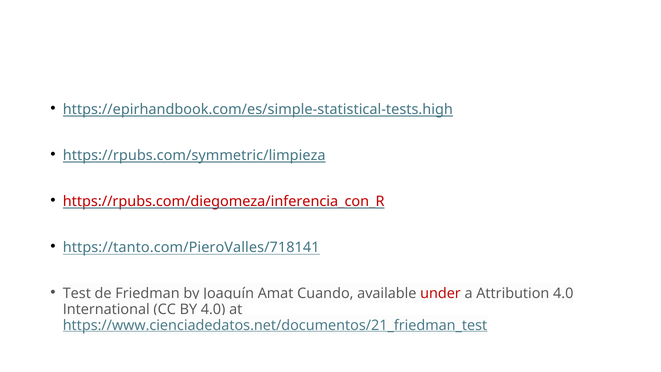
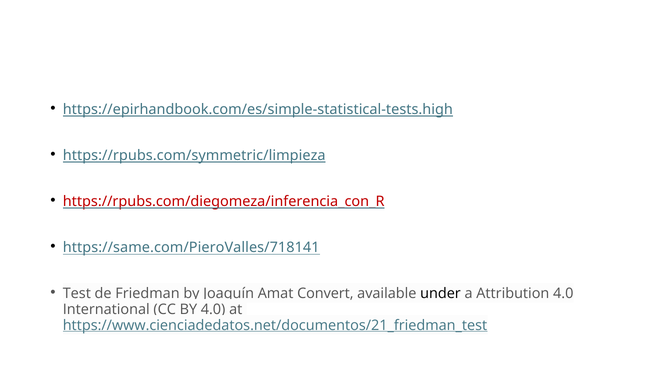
https://tanto.com/PieroValles/718141: https://tanto.com/PieroValles/718141 -> https://same.com/PieroValles/718141 (191, 247)
Cuando: Cuando -> Convert (325, 293)
under colour: red -> black (440, 293)
